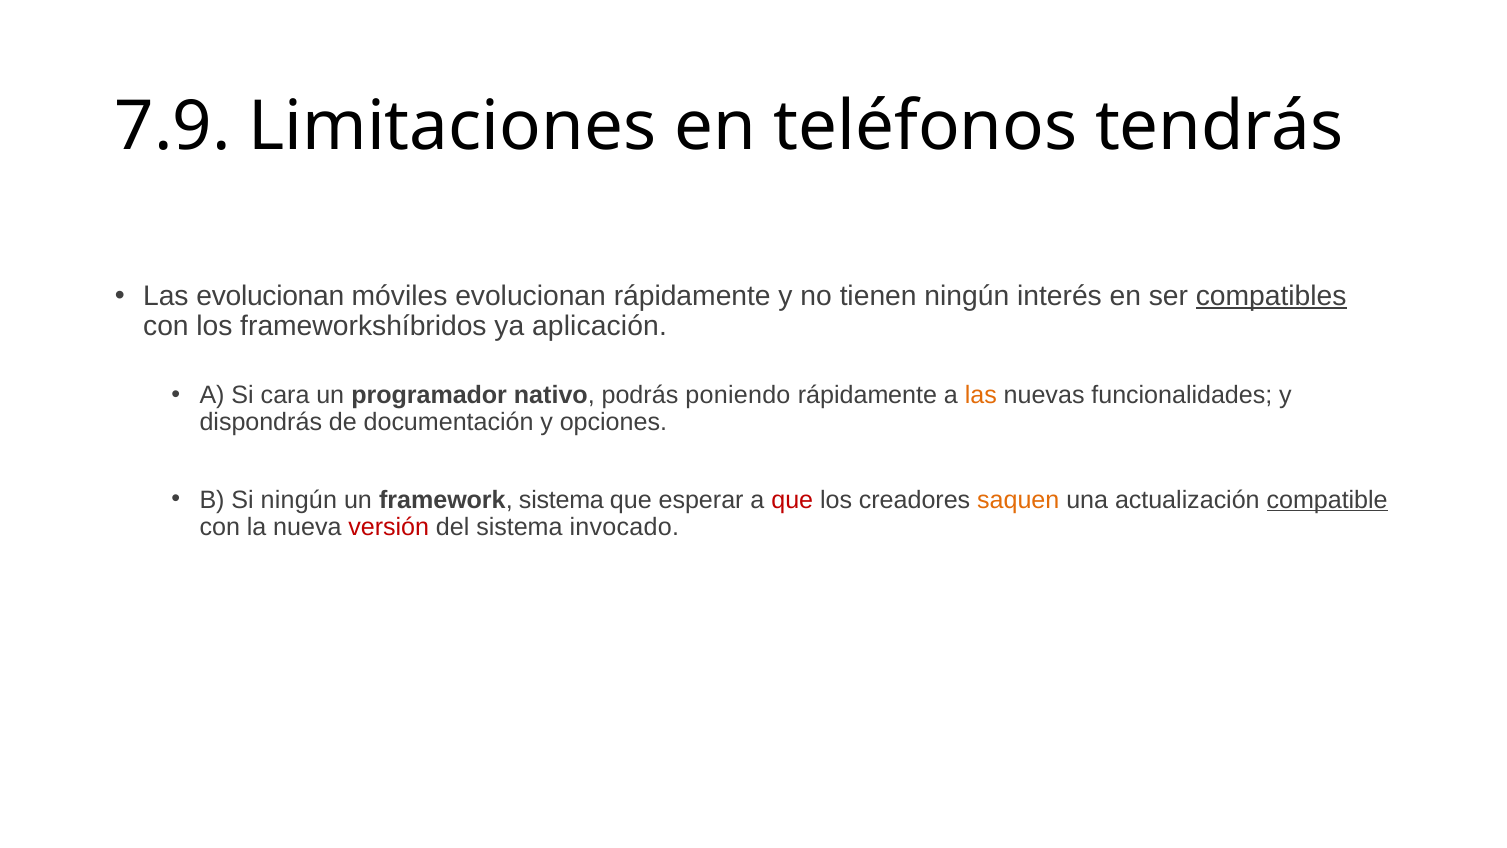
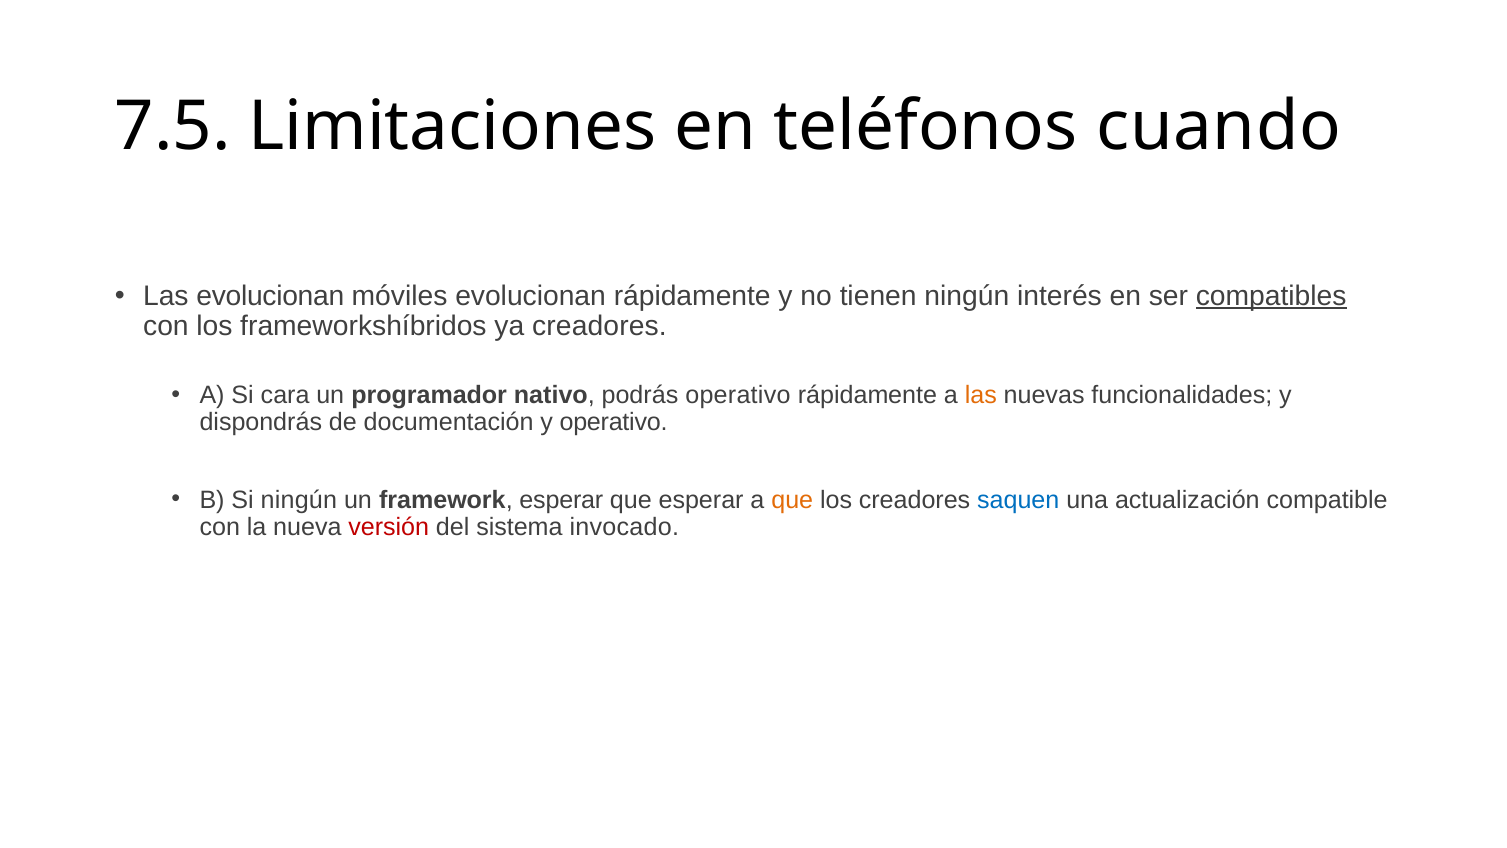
7.9: 7.9 -> 7.5 (173, 127)
tendrás: tendrás -> cuando (1219, 127)
ya aplicación: aplicación -> creadores (599, 327)
podrás poniendo: poniendo -> operativo (738, 395)
y opciones: opciones -> operativo (614, 422)
framework sistema: sistema -> esperar (561, 500)
que colour: red -> orange (792, 500)
saquen colour: orange -> blue (1018, 500)
compatible underline: present -> none (1327, 500)
